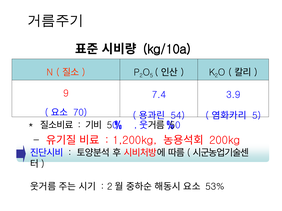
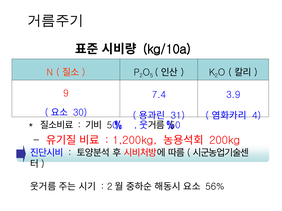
70: 70 -> 30 (80, 113)
54: 54 -> 31 (178, 116)
5: 5 -> 4 (257, 116)
53%: 53% -> 56% (215, 187)
